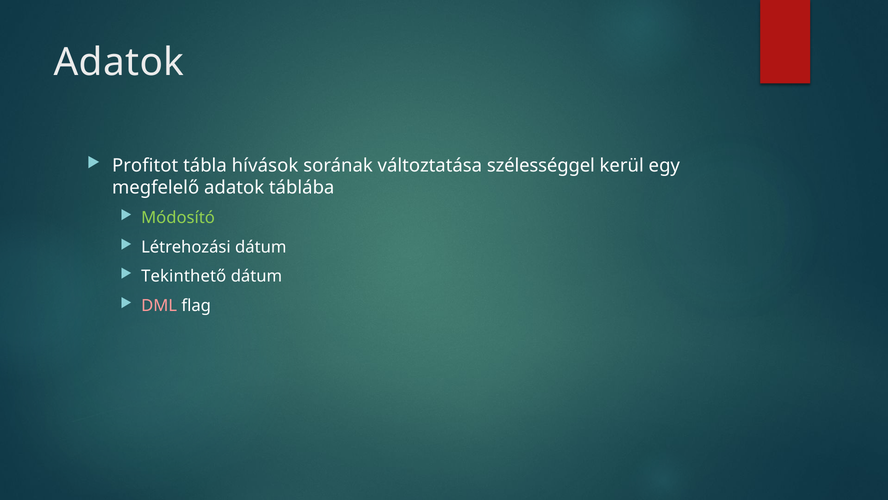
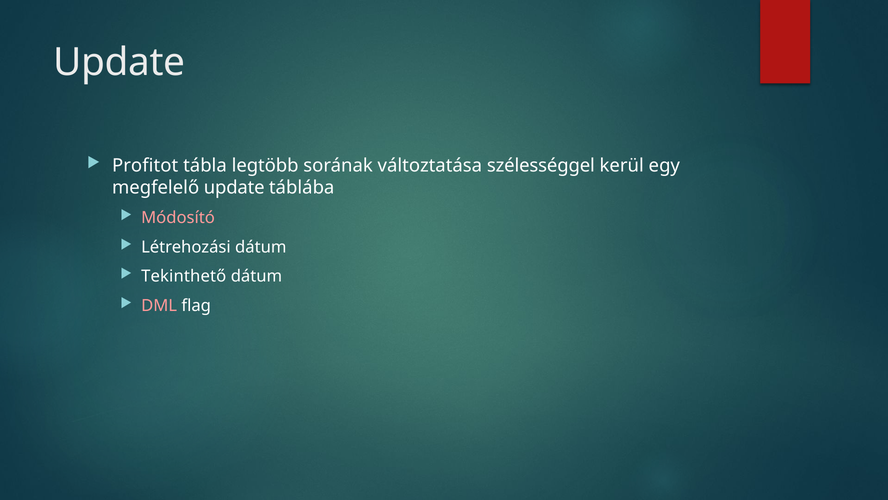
Adatok: Adatok -> Update (119, 62)
hívások: hívások -> legtöbb (265, 165)
megfelelő adatok: adatok -> update (234, 187)
Módosító colour: light green -> pink (178, 218)
